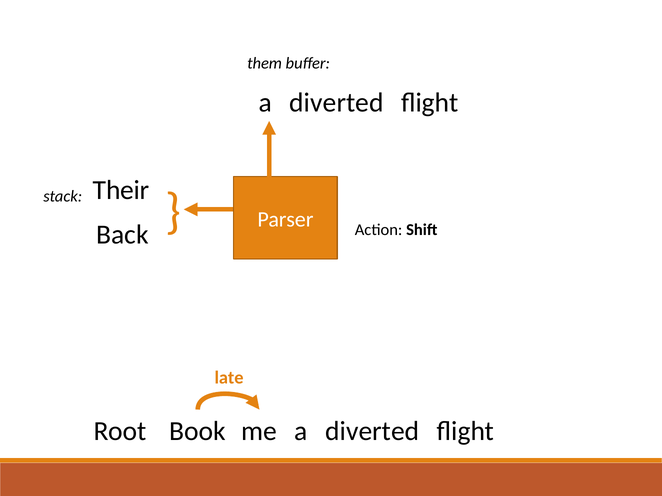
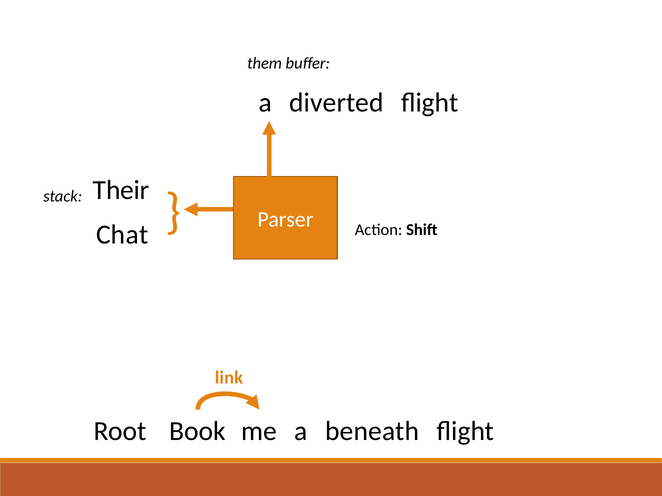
Back: Back -> Chat (122, 235)
late: late -> link (229, 378)
me a diverted: diverted -> beneath (372, 432)
